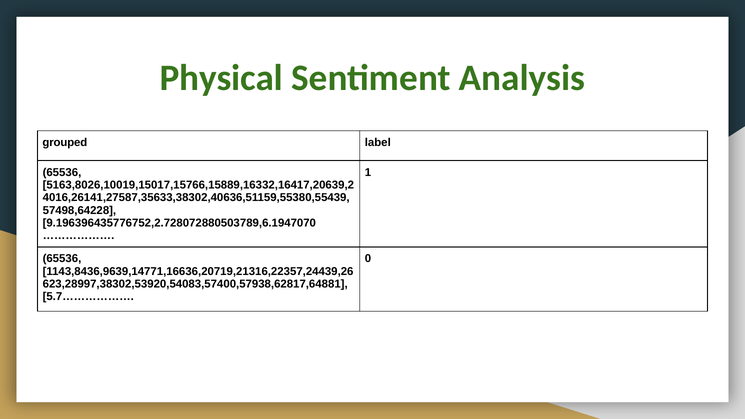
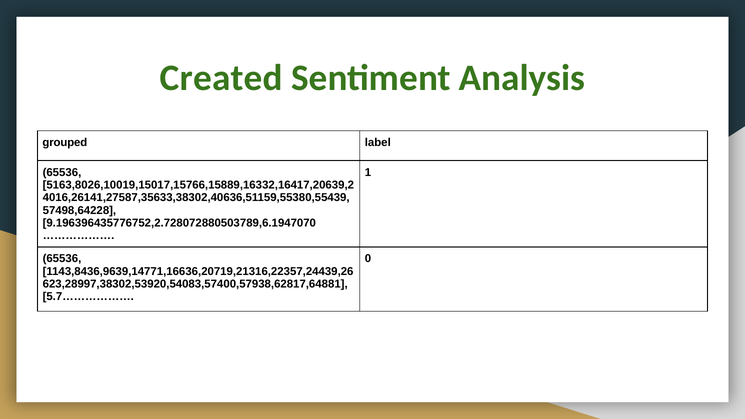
Physical: Physical -> Created (221, 78)
